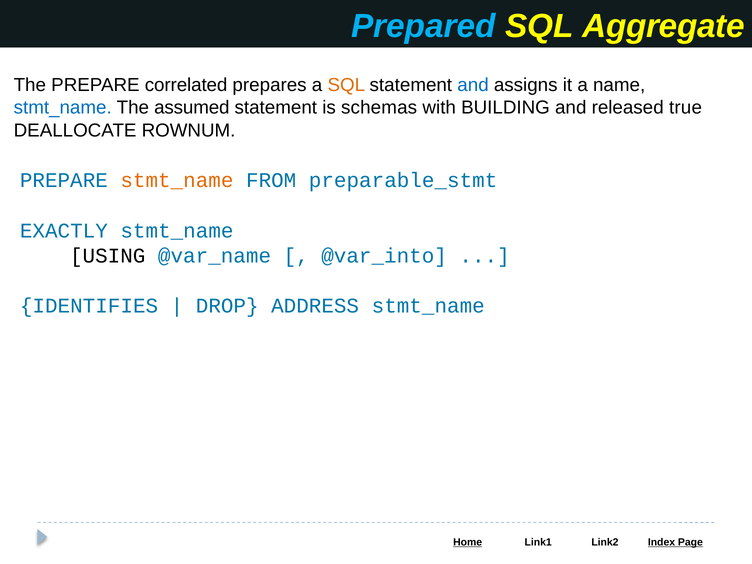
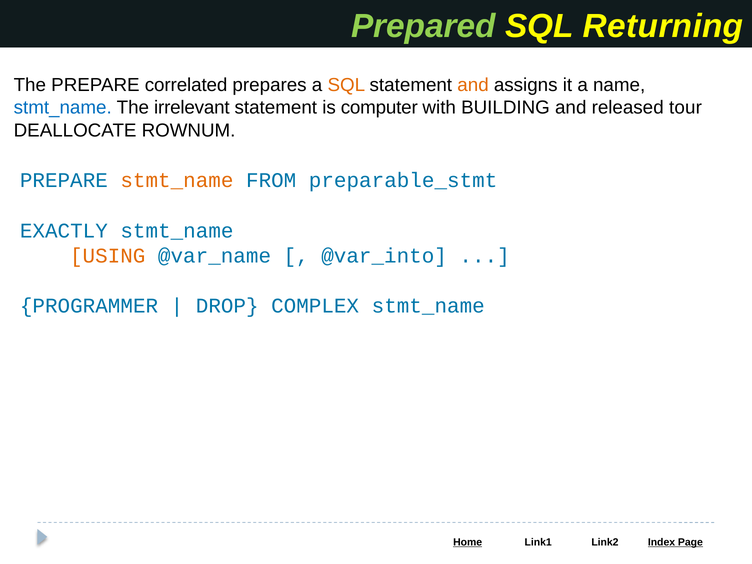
Prepared colour: light blue -> light green (423, 26)
Aggregate: Aggregate -> Returning (663, 26)
and colour: blue -> orange (473, 85)
assumed: assumed -> irrelevant (192, 108)
schemas: schemas -> computer (379, 108)
true: true -> tour (685, 108)
USING colour: black -> orange (108, 256)
IDENTIFIES: IDENTIFIES -> PROGRAMMER (89, 306)
ADDRESS: ADDRESS -> COMPLEX (315, 306)
